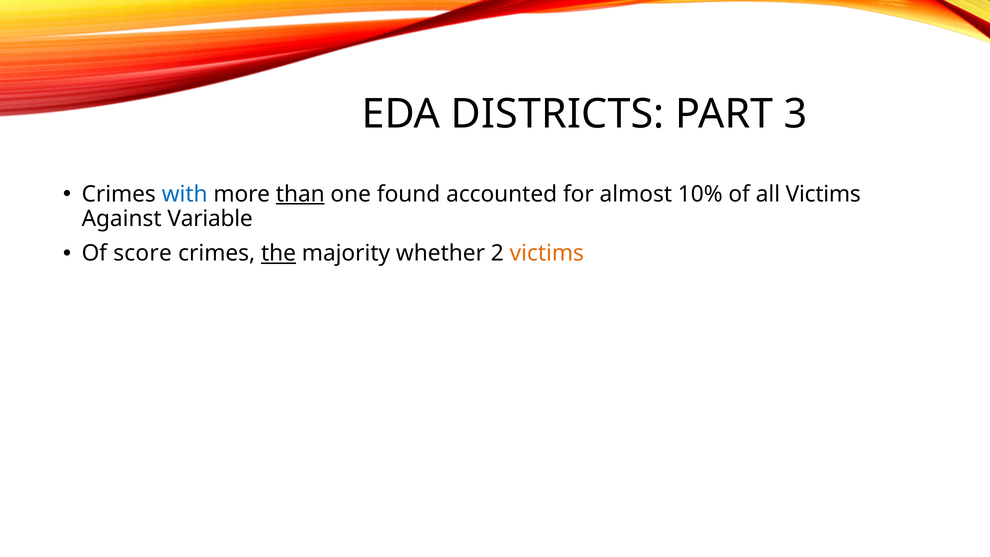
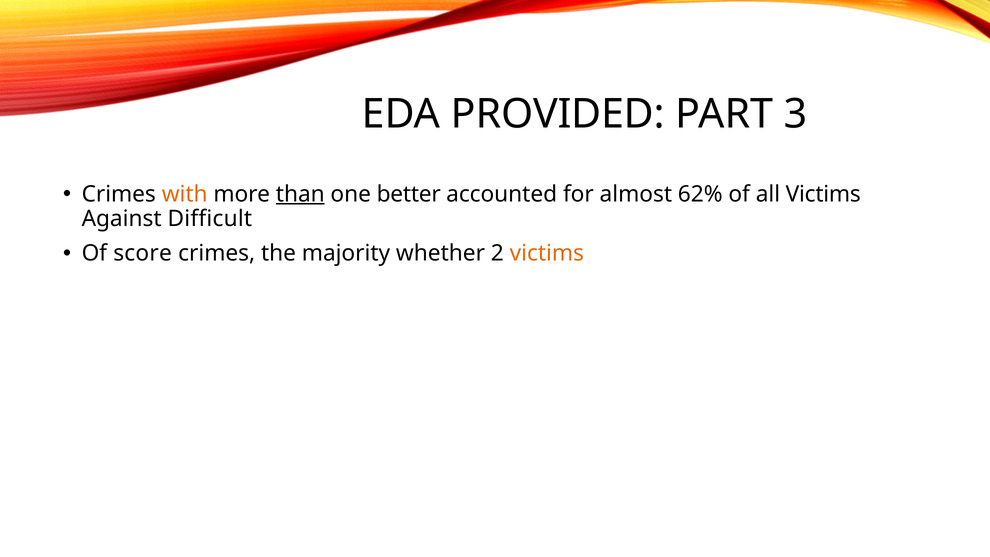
DISTRICTS: DISTRICTS -> PROVIDED (558, 114)
with colour: blue -> orange (185, 194)
found: found -> better (409, 194)
10%: 10% -> 62% (700, 194)
Variable: Variable -> Difficult (210, 219)
the underline: present -> none (279, 253)
